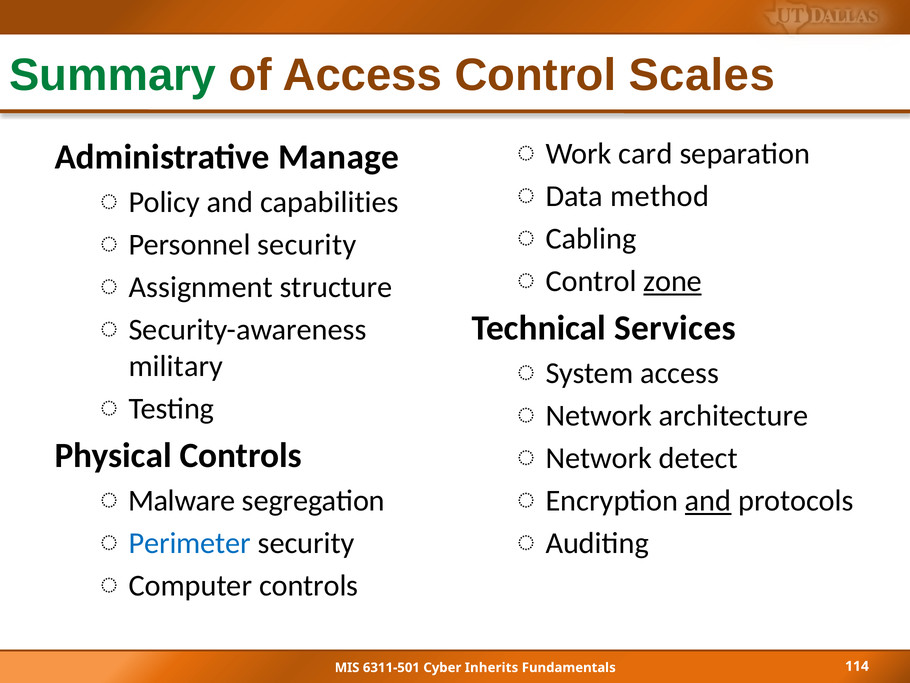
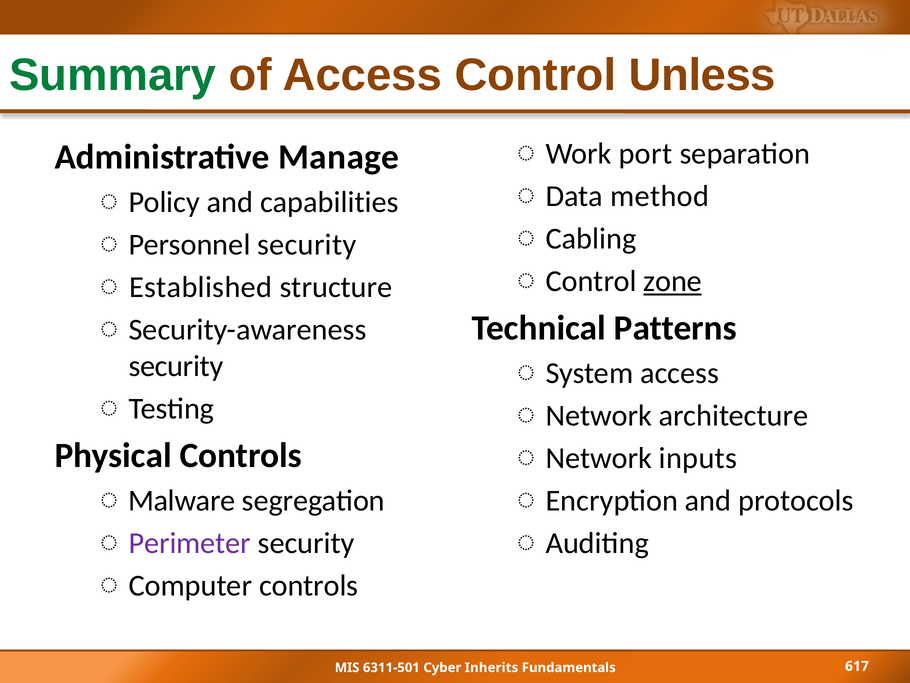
Scales: Scales -> Unless (702, 75)
card: card -> port (645, 154)
Assignment: Assignment -> Established (201, 287)
Services: Services -> Patterns (675, 328)
military: military -> security (176, 366)
detect: detect -> inputs (698, 458)
and underline: present -> none (708, 500)
Perimeter colour: blue -> purple (190, 543)
114: 114 -> 617 (857, 666)
